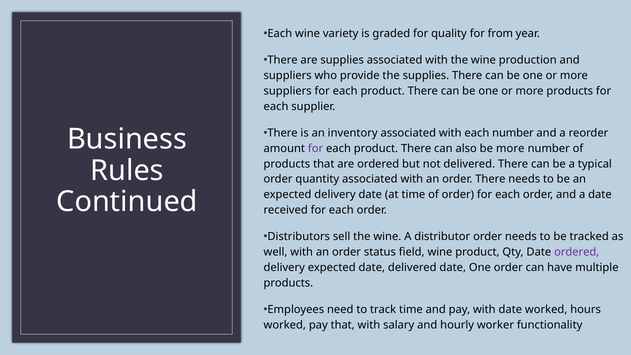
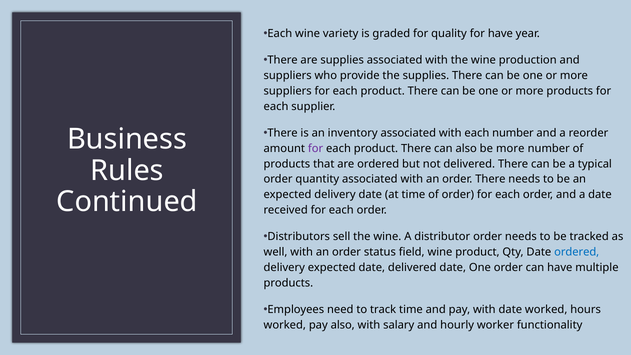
for from: from -> have (500, 34)
ordered colour: purple -> blue (577, 252)
pay that: that -> also (343, 325)
